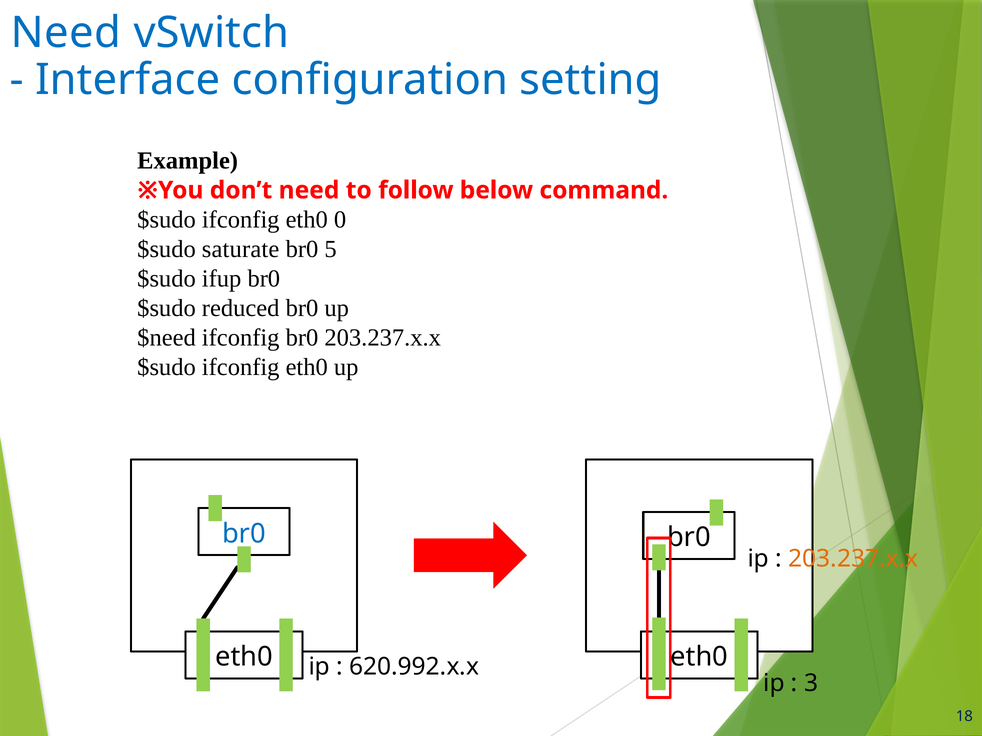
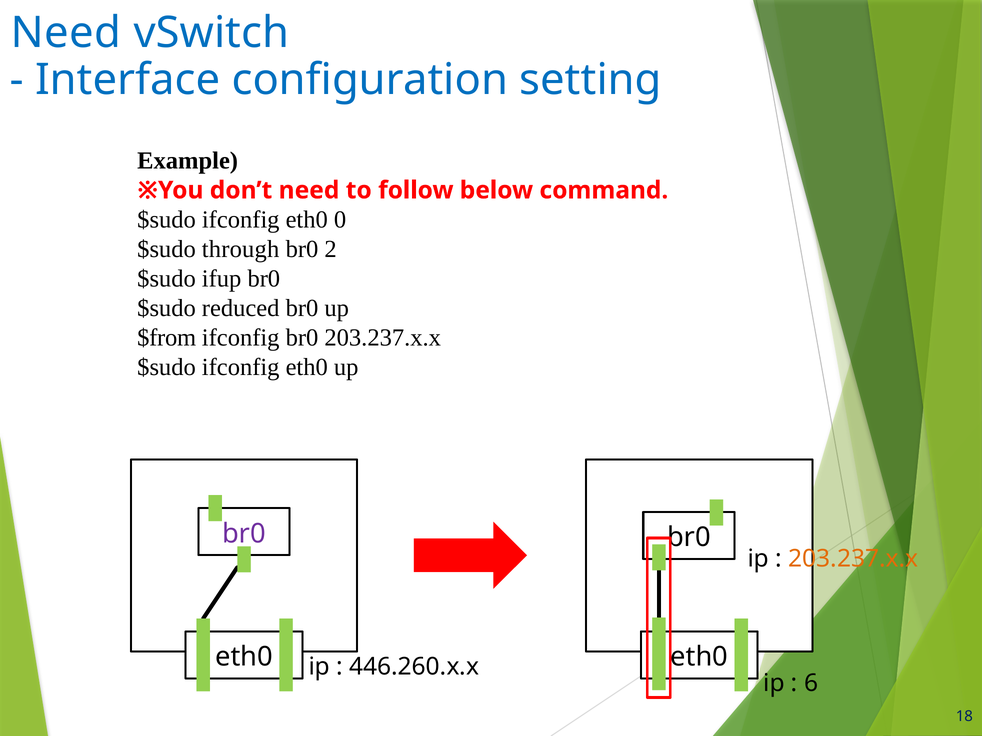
saturate: saturate -> through (241, 249)
5: 5 -> 2 (331, 249)
$need: $need -> $from (167, 338)
br0 colour: blue -> purple (244, 534)
620.992.x.x: 620.992.x.x -> 446.260.x.x (414, 667)
3: 3 -> 6 (811, 683)
